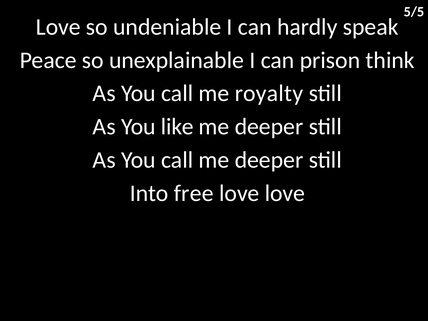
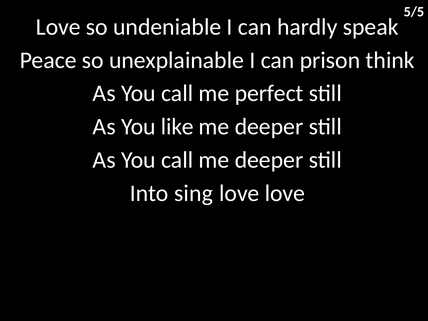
royalty: royalty -> perfect (269, 93)
free: free -> sing (194, 193)
